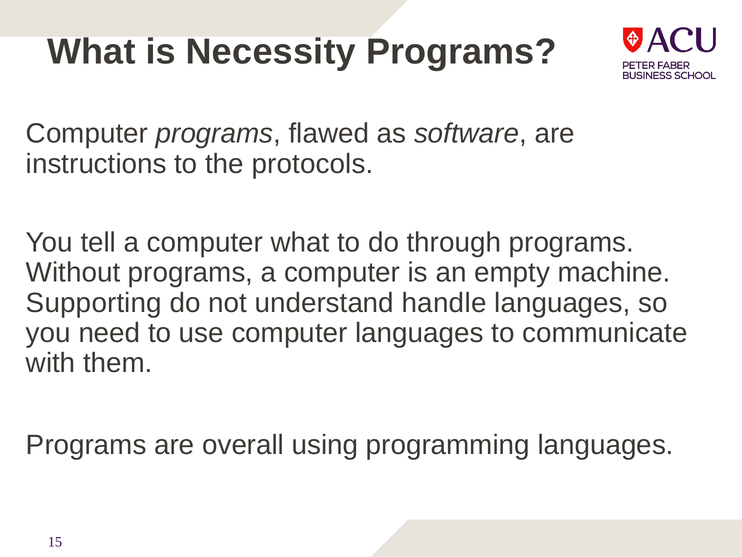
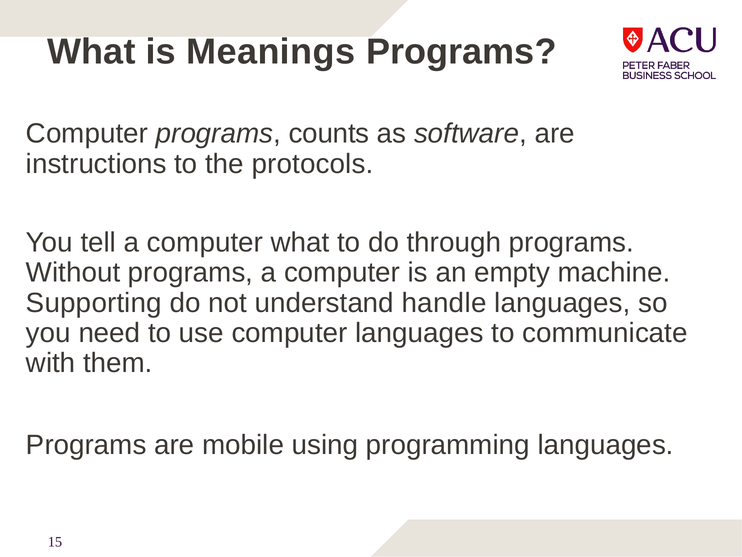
Necessity: Necessity -> Meanings (271, 52)
flawed: flawed -> counts (329, 134)
overall: overall -> mobile (243, 445)
